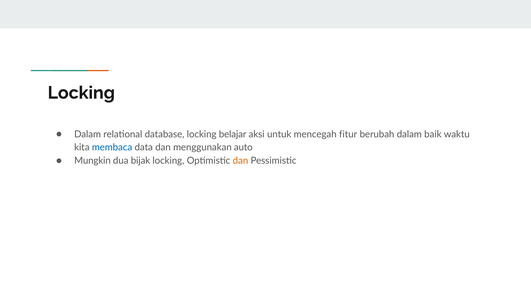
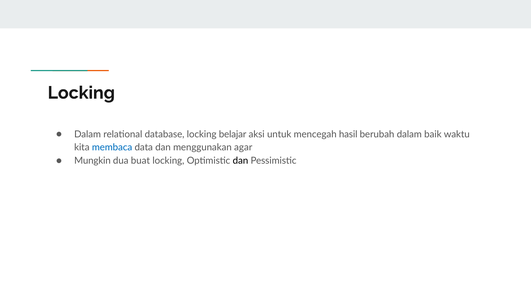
fitur: fitur -> hasil (348, 134)
auto: auto -> agar (243, 147)
bijak: bijak -> buat (140, 160)
dan colour: orange -> black (240, 160)
